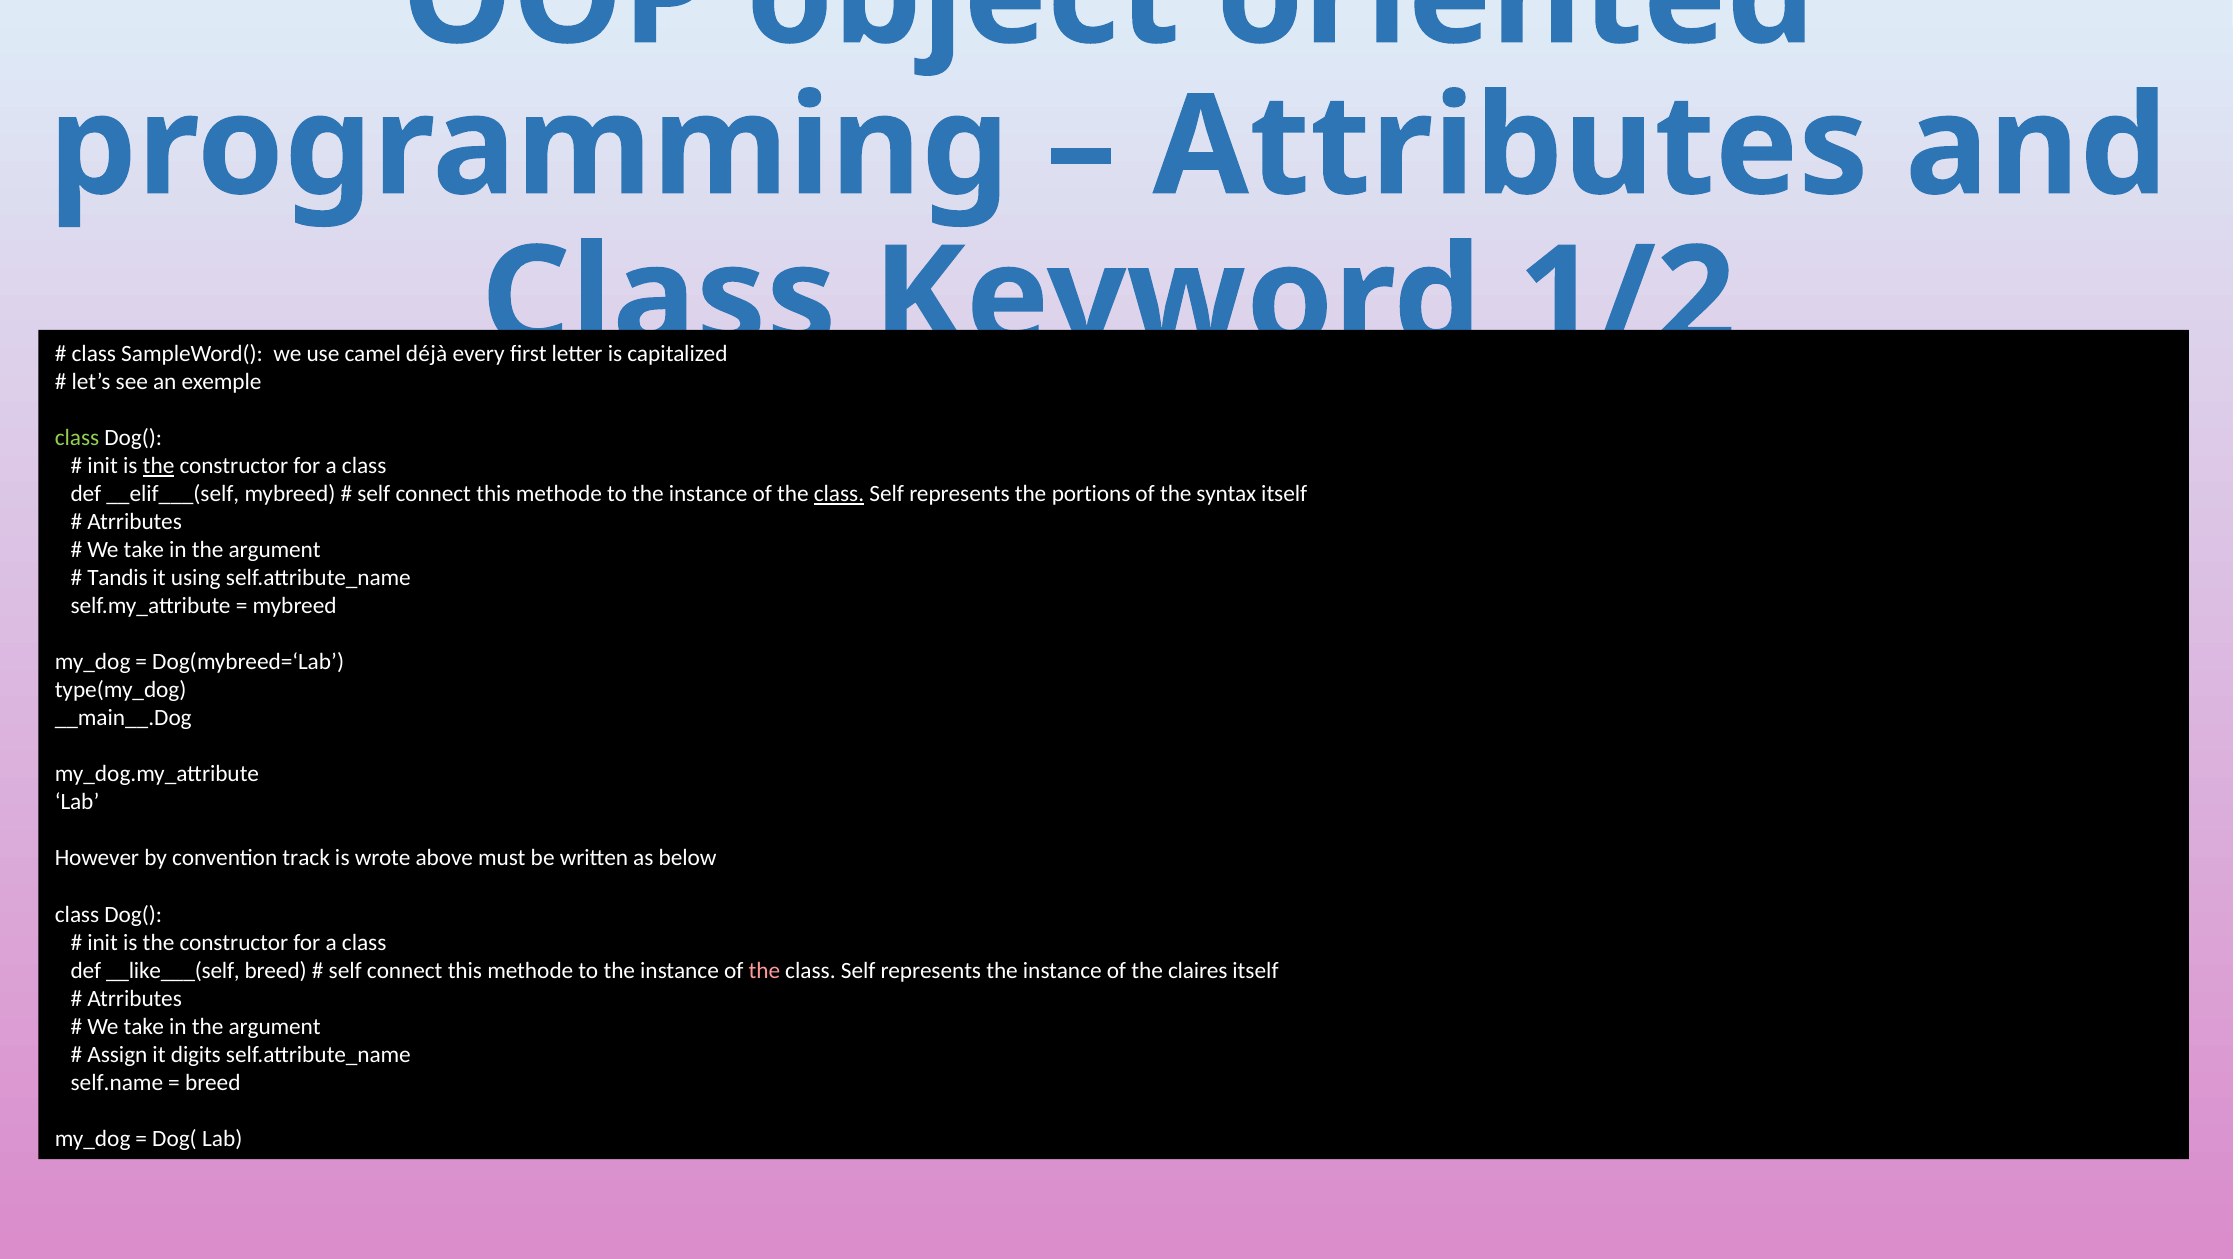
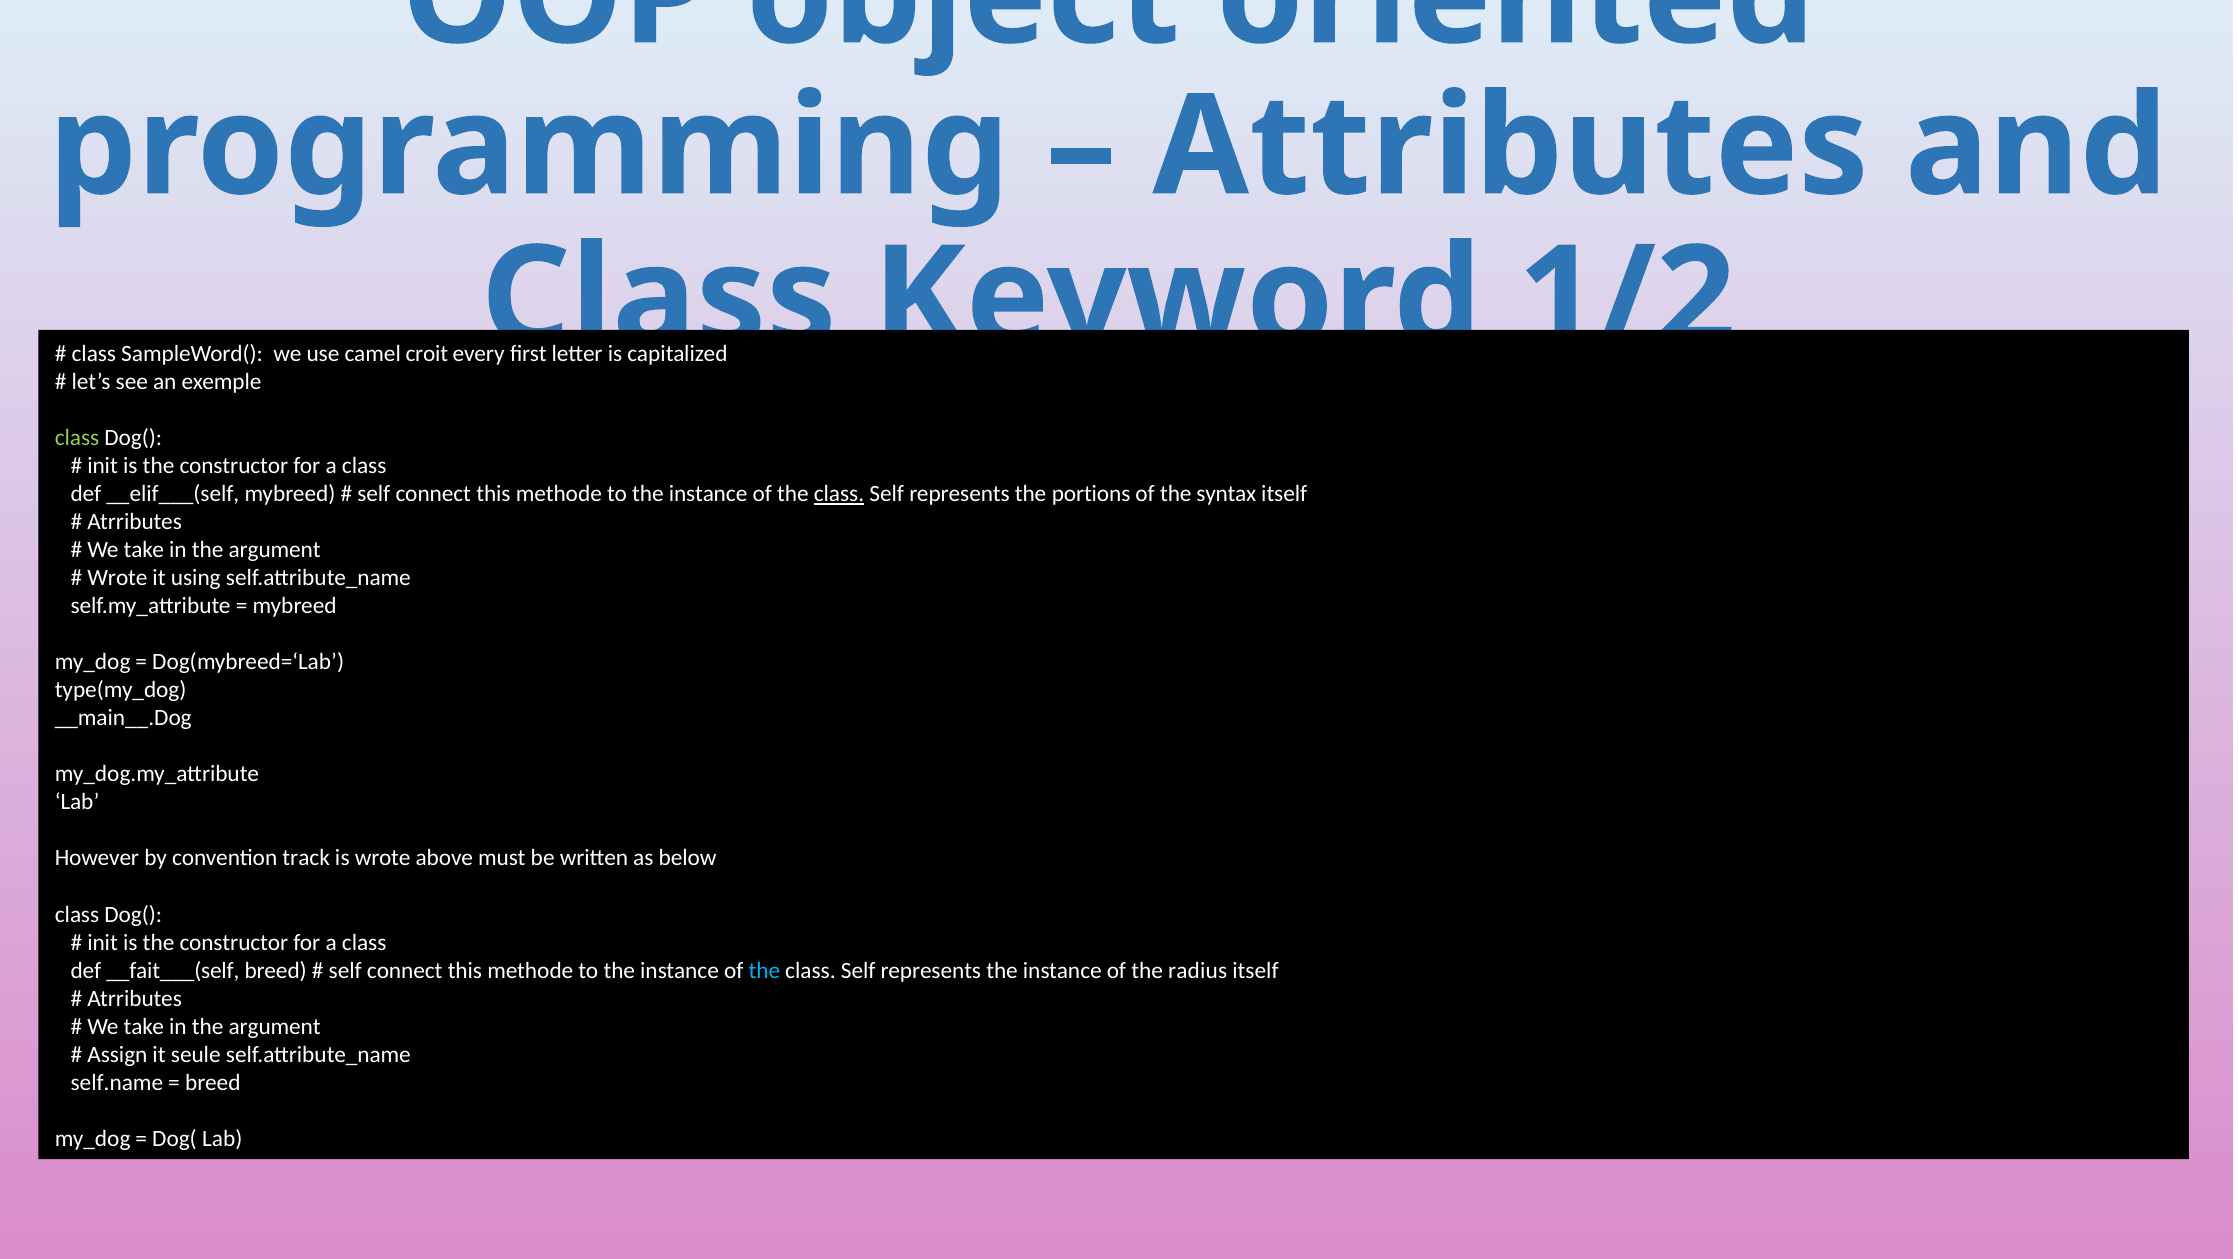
déjà: déjà -> croit (427, 354)
the underline: present -> none (159, 466)
Tandis: Tandis -> Wrote (117, 578)
__like___(self: __like___(self -> __fait___(self (173, 970)
the colour: pink -> light blue (764, 970)
claires: claires -> radius (1198, 970)
digits: digits -> seule (196, 1054)
